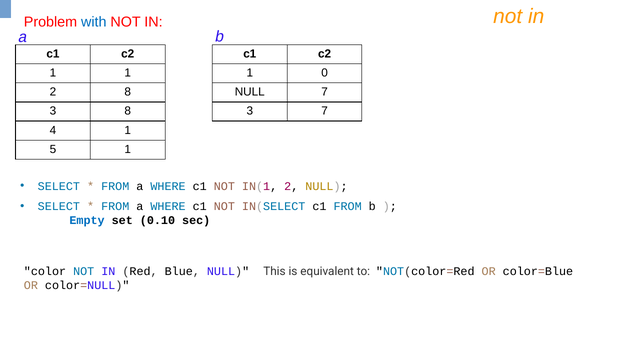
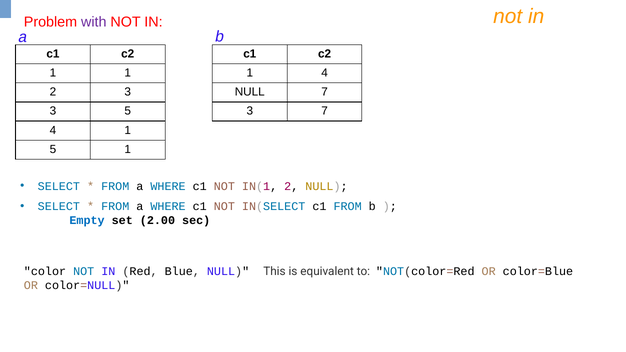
with colour: blue -> purple (94, 22)
1 0: 0 -> 4 (325, 73)
2 8: 8 -> 3 (128, 92)
3 8: 8 -> 5 (128, 111)
0.10: 0.10 -> 2.00 (157, 221)
